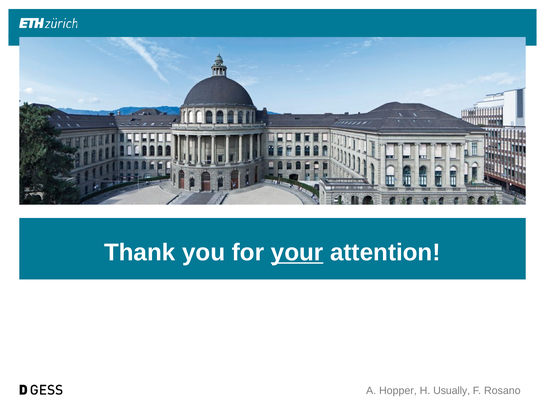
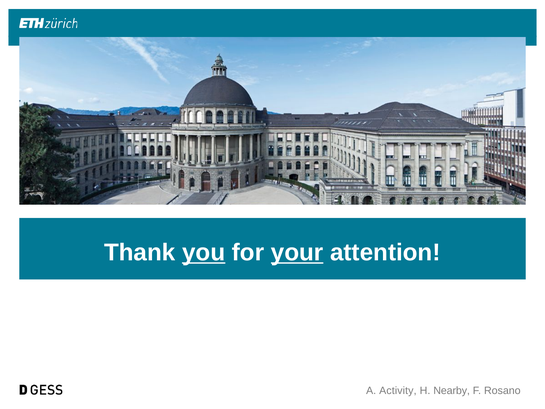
you underline: none -> present (204, 252)
Hopper: Hopper -> Activity (398, 390)
Usually: Usually -> Nearby (452, 390)
